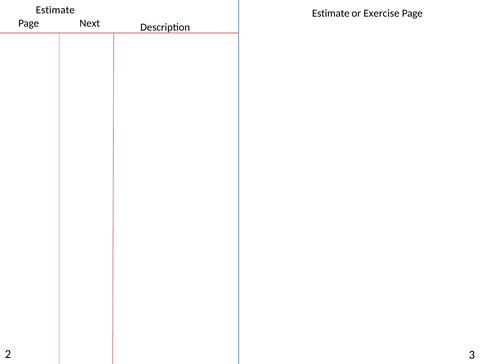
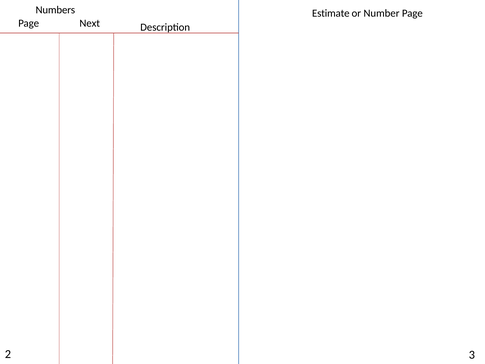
Estimate: Estimate -> Numbers (55, 10)
Exercise: Exercise -> Number (382, 13)
